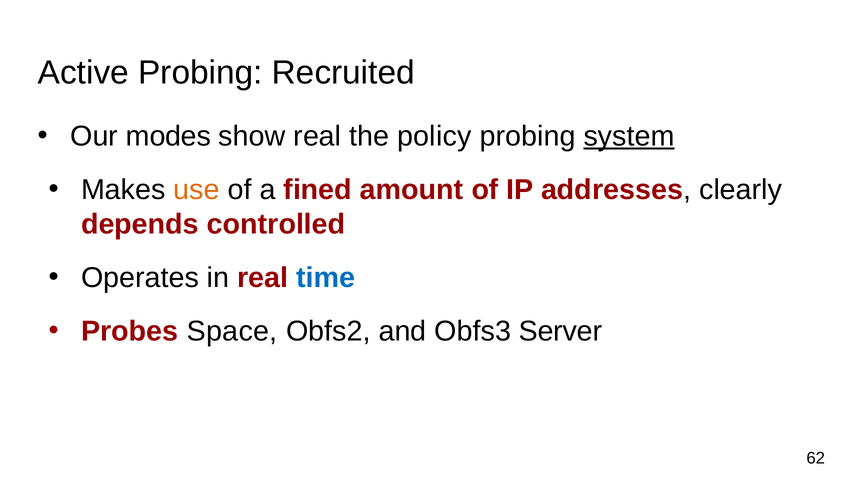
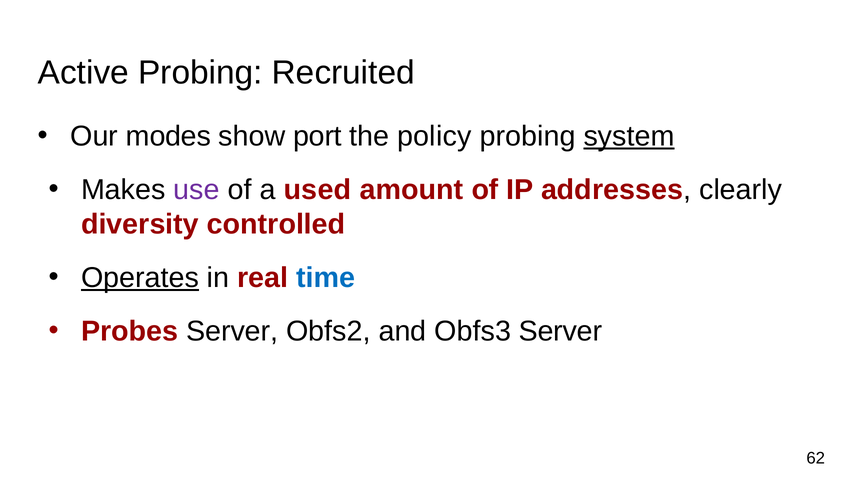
show real: real -> port (318, 136)
use colour: orange -> purple (197, 190)
fined: fined -> used (318, 190)
depends: depends -> diversity (140, 224)
Operates underline: none -> present (140, 278)
Probes Space: Space -> Server (232, 331)
